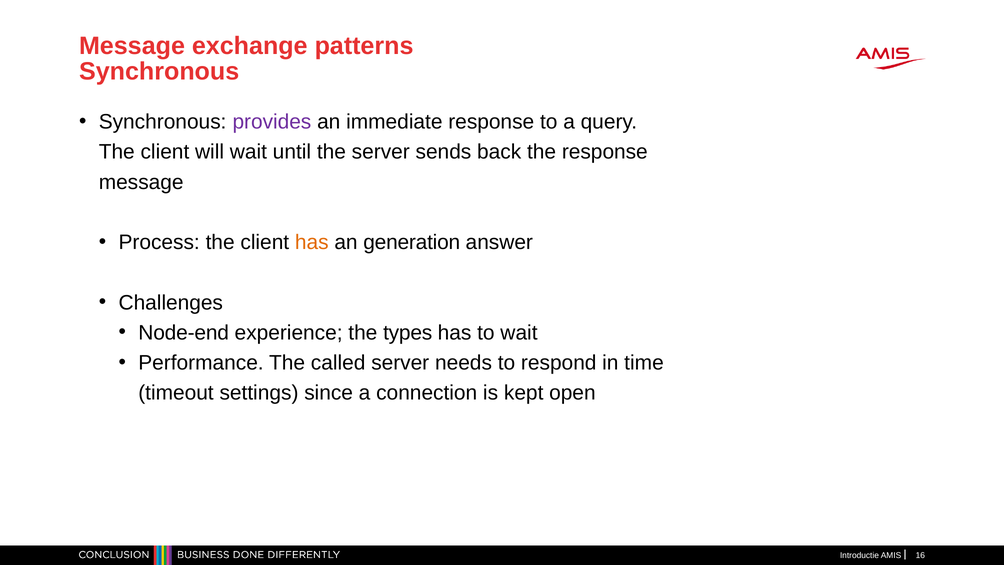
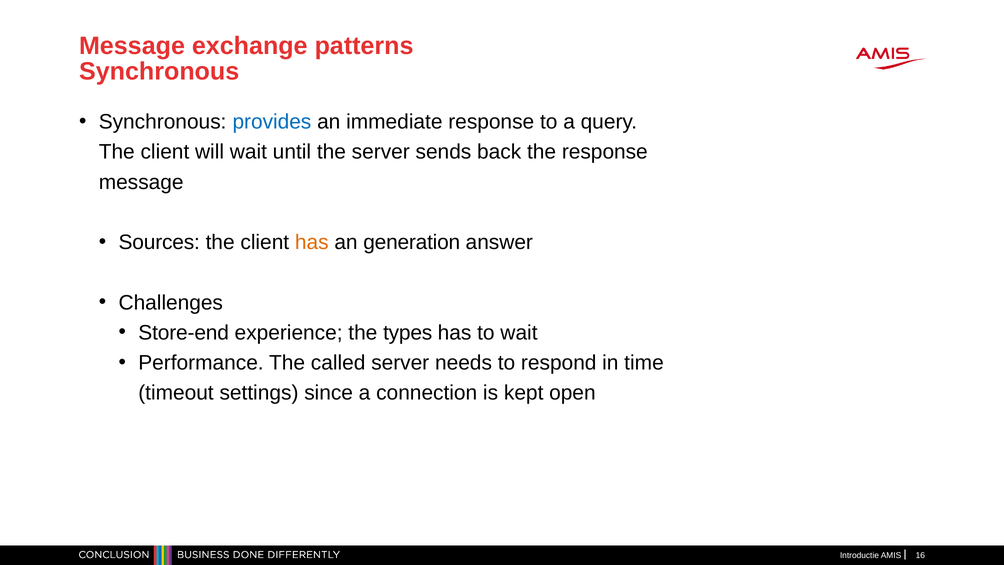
provides colour: purple -> blue (272, 122)
Process: Process -> Sources (159, 242)
Node-end: Node-end -> Store-end (184, 333)
